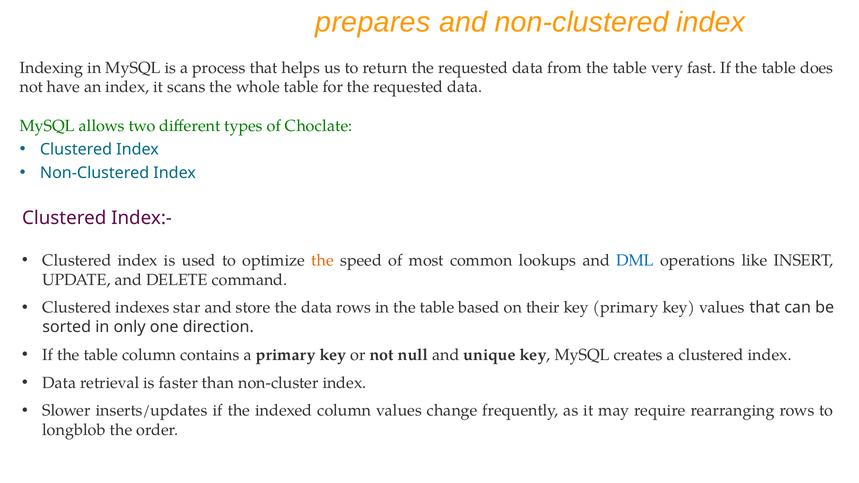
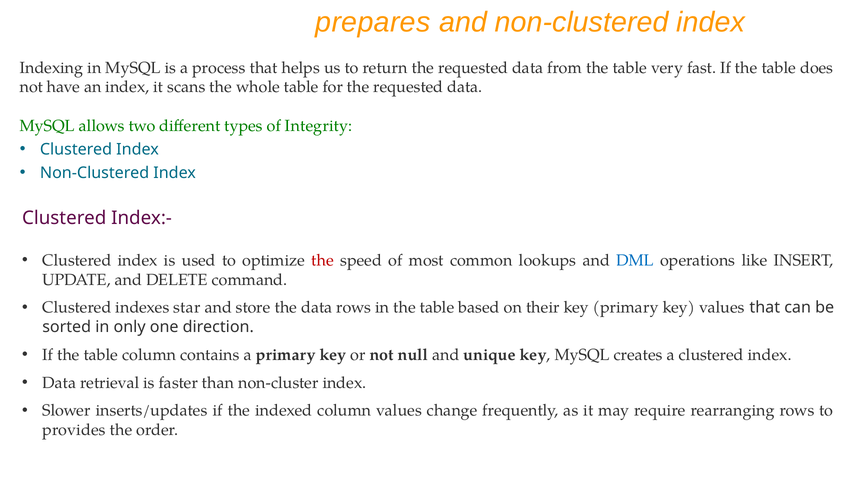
Choclate: Choclate -> Integrity (319, 126)
the colour: orange -> red (323, 260)
longblob: longblob -> provides (74, 430)
